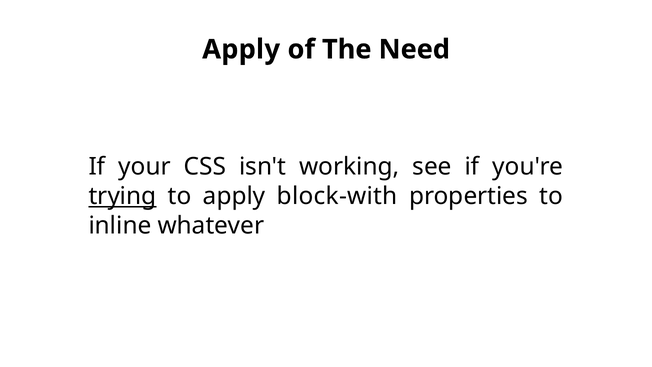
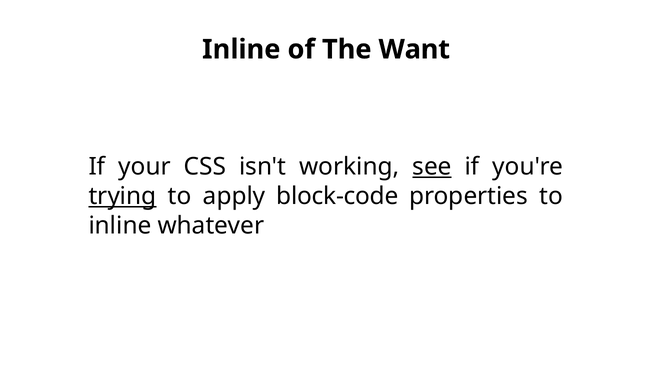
Apply: Apply -> Inline (241, 49)
Need: Need -> Want (414, 49)
see underline: none -> present (432, 167)
block-with: block-with -> block-code (337, 196)
